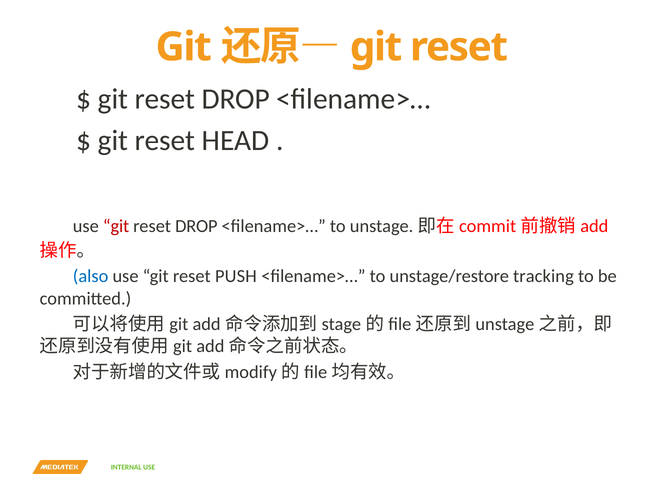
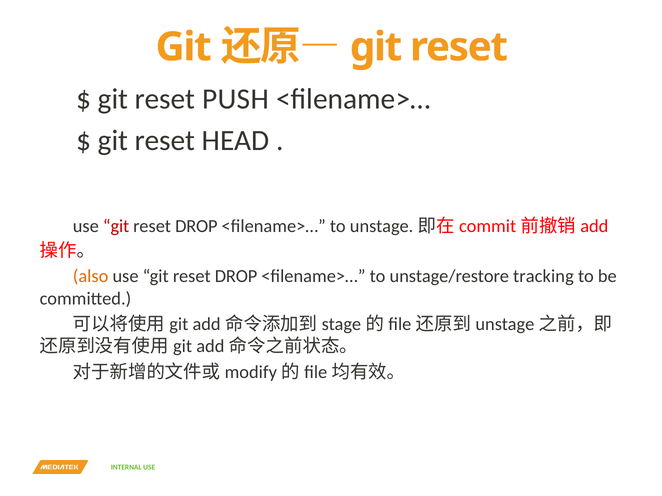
DROP: DROP -> PUSH (236, 99)
also colour: blue -> orange (91, 277)
PUSH: PUSH -> DROP (236, 277)
